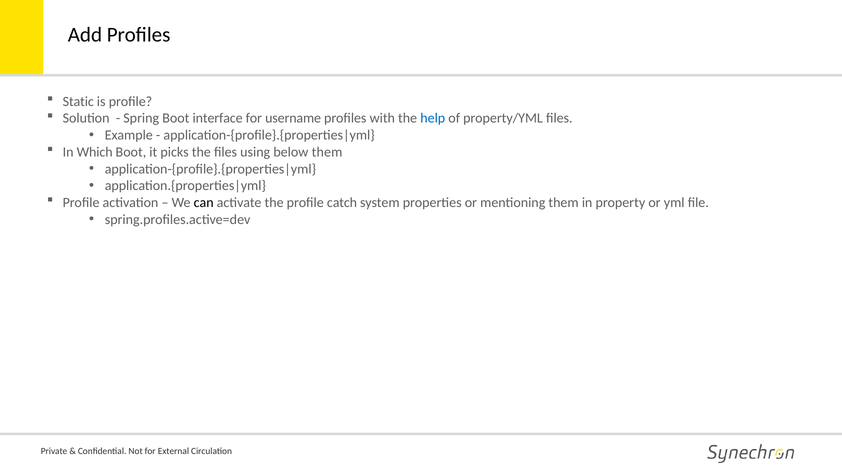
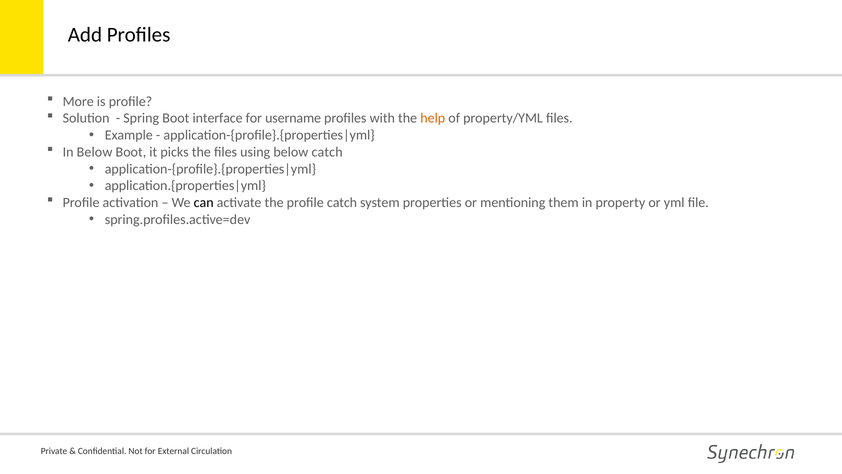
Static: Static -> More (78, 101)
help colour: blue -> orange (433, 118)
In Which: Which -> Below (95, 152)
below them: them -> catch (327, 152)
